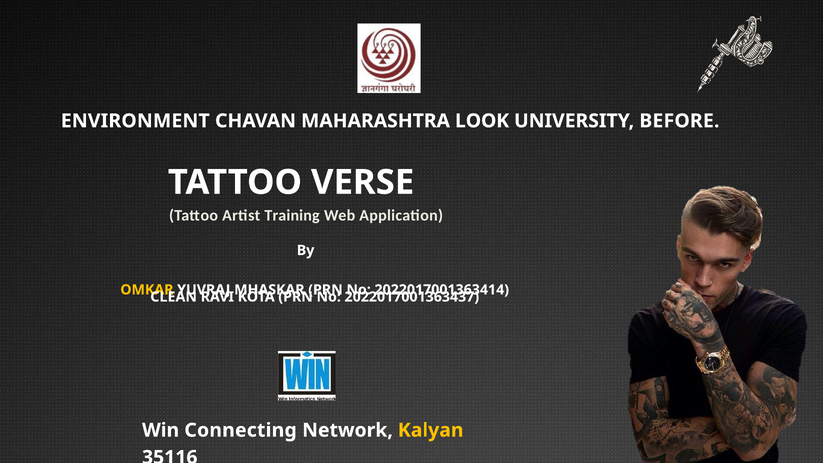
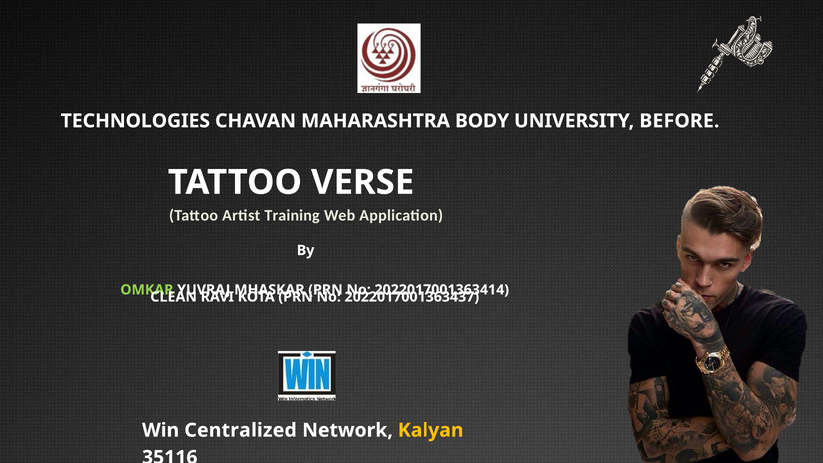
ENVIRONMENT: ENVIRONMENT -> TECHNOLOGIES (135, 121)
LOOK: LOOK -> BODY (482, 121)
OMKAR colour: yellow -> light green (147, 290)
Connecting: Connecting -> Centralized (241, 430)
